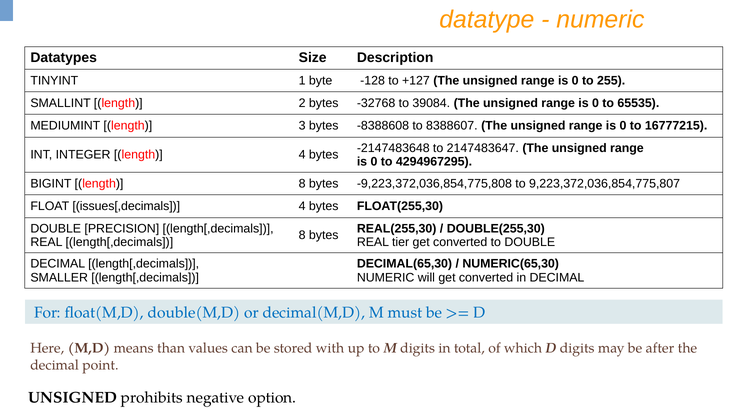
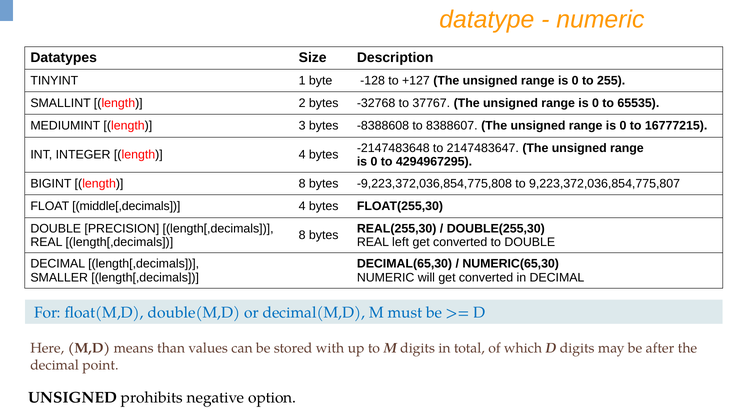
39084: 39084 -> 37767 (431, 103)
issues[,decimals: issues[,decimals -> middle[,decimals (126, 206)
tier: tier -> left (401, 242)
